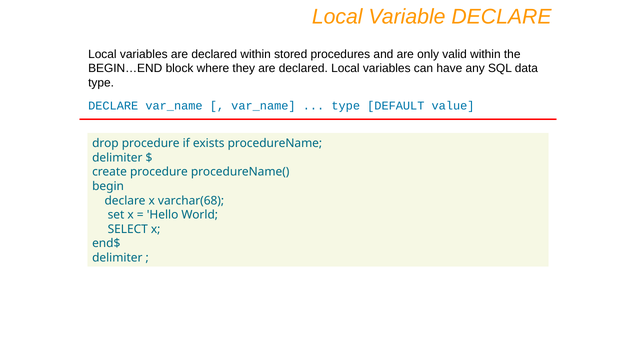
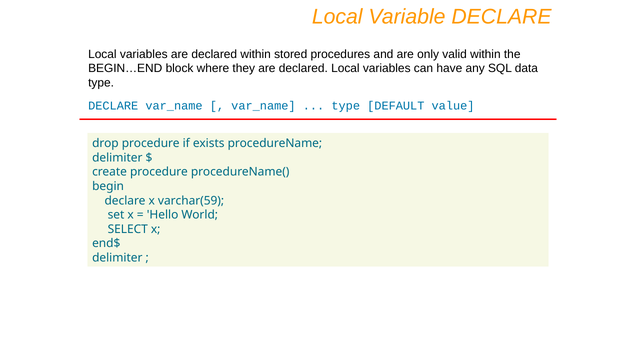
varchar(68: varchar(68 -> varchar(59 (191, 200)
